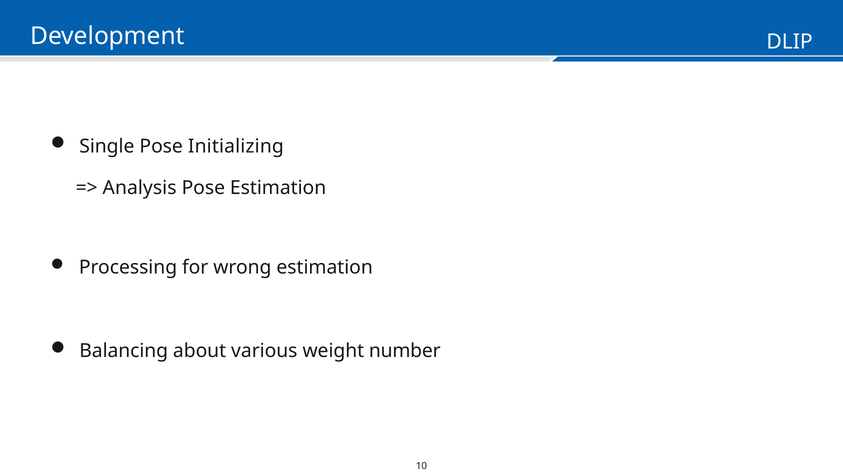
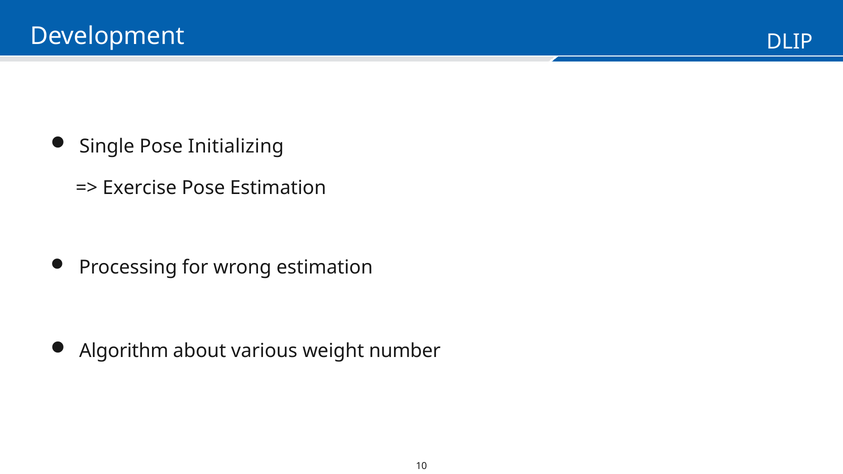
Analysis: Analysis -> Exercise (140, 188)
Balancing: Balancing -> Algorithm (124, 351)
